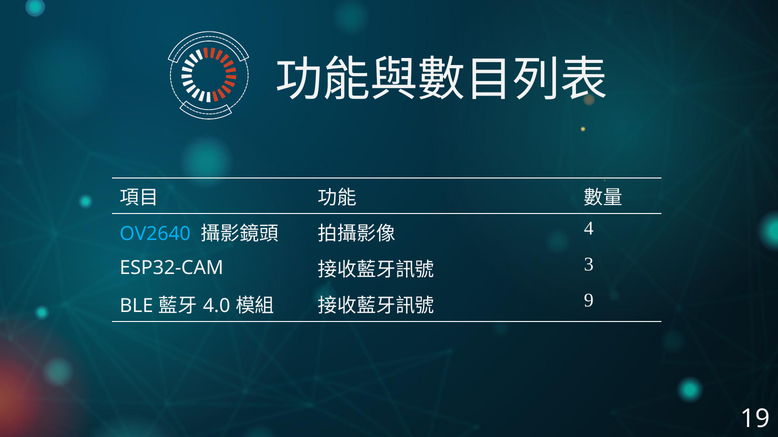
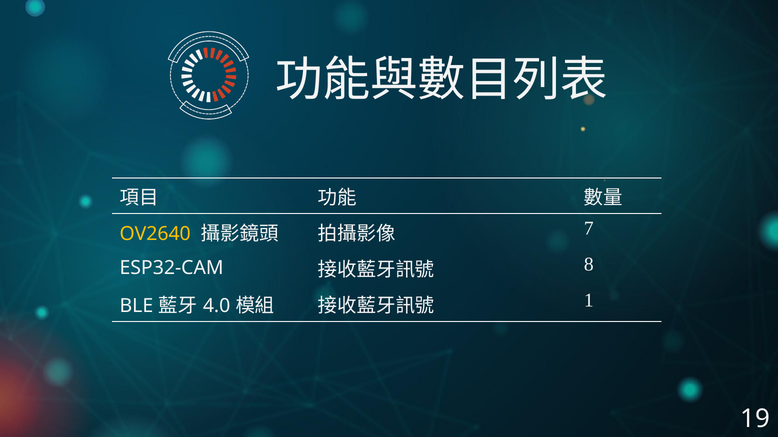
OV2640 colour: light blue -> yellow (155, 234)
4: 4 -> 7 (589, 229)
3: 3 -> 8 (589, 265)
9: 9 -> 1 (589, 301)
